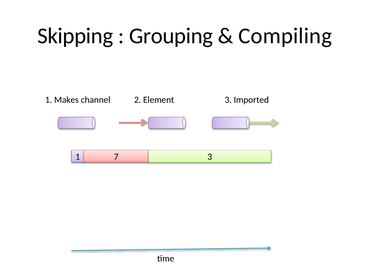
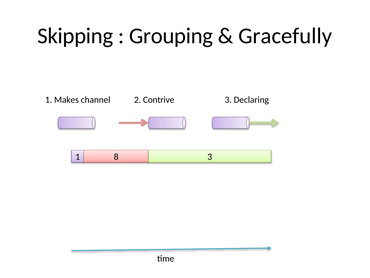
Compiling: Compiling -> Gracefully (285, 36)
Element: Element -> Contrive (159, 100)
Imported: Imported -> Declaring (251, 100)
7: 7 -> 8 (116, 157)
